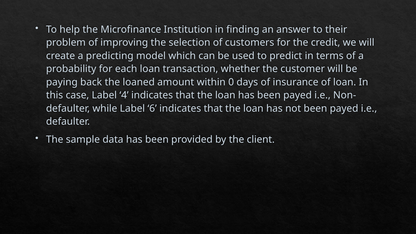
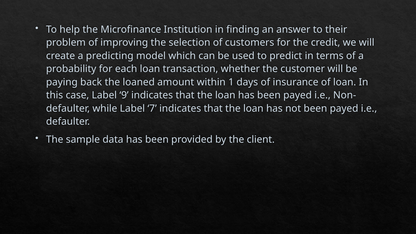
0: 0 -> 1 (231, 82)
4: 4 -> 9 (124, 95)
6: 6 -> 7 (152, 109)
